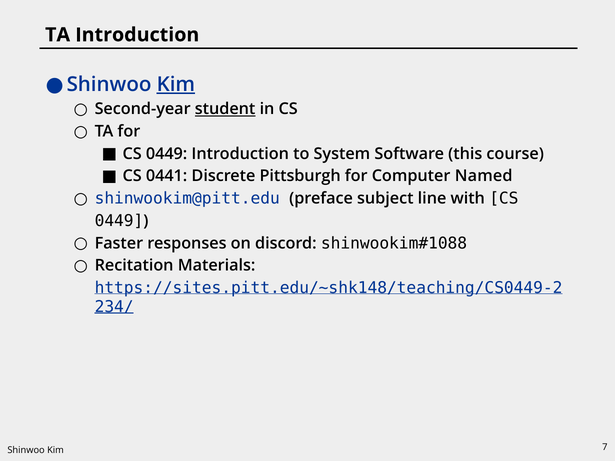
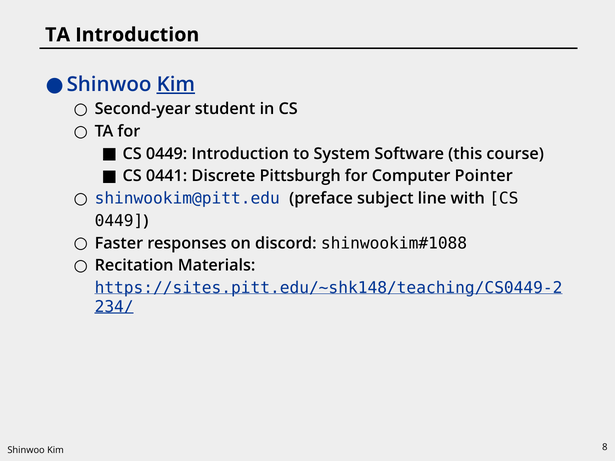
student underline: present -> none (225, 109)
Named: Named -> Pointer (484, 176)
7: 7 -> 8 (605, 447)
